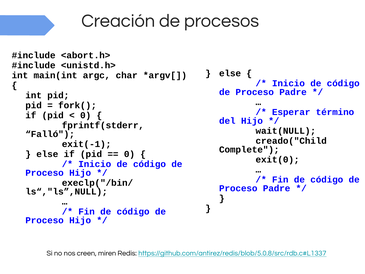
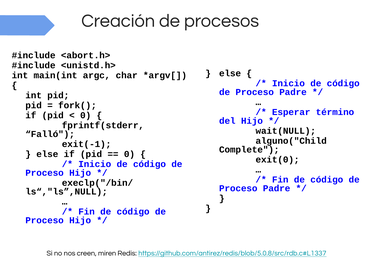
creado("Child: creado("Child -> alguno("Child (291, 141)
